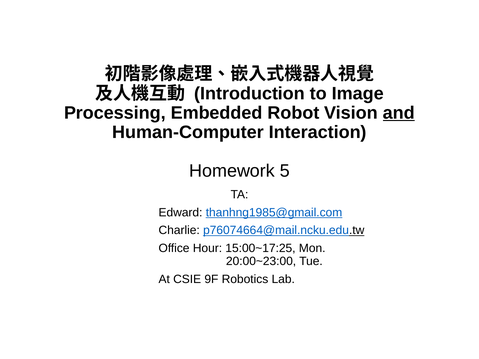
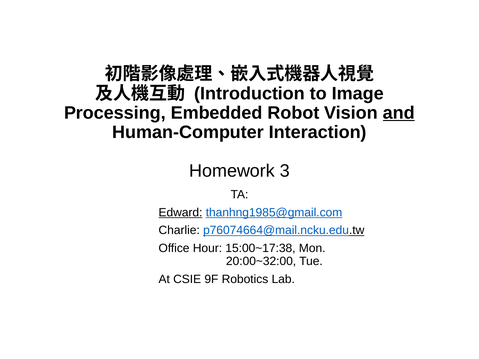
5: 5 -> 3 (285, 171)
Edward underline: none -> present (181, 213)
15:00~17:25: 15:00~17:25 -> 15:00~17:38 (260, 248)
20:00~23:00: 20:00~23:00 -> 20:00~32:00 (261, 261)
